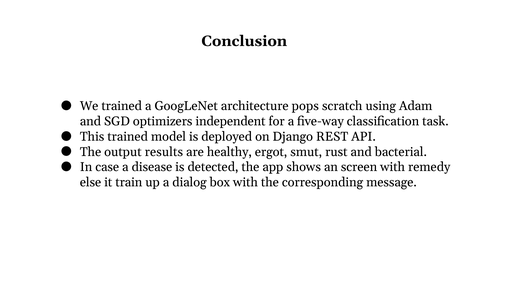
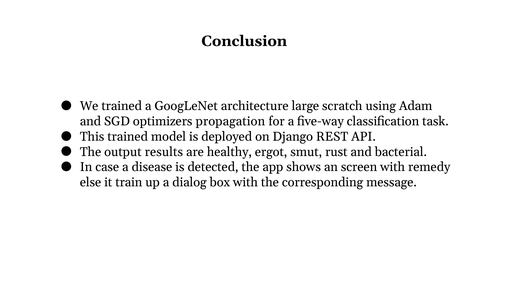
pops: pops -> large (305, 106)
independent: independent -> propagation (230, 121)
